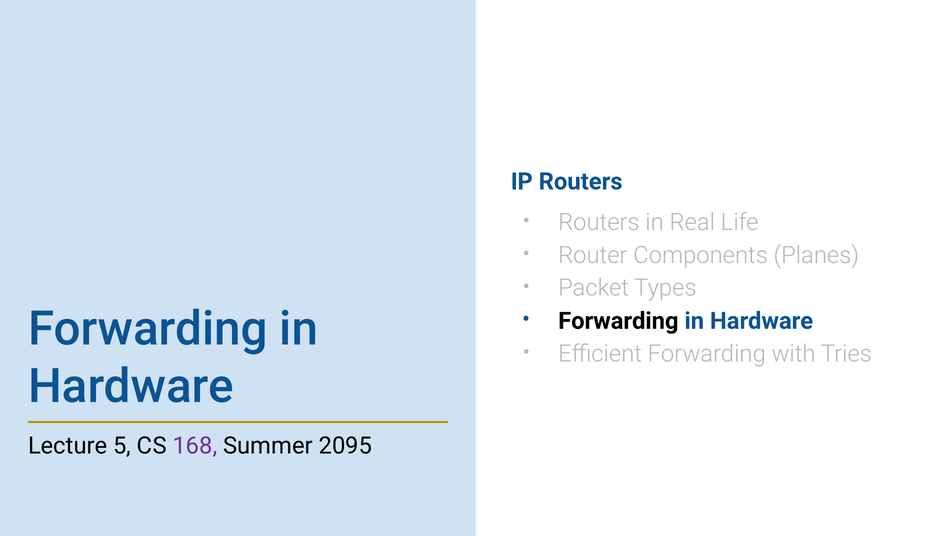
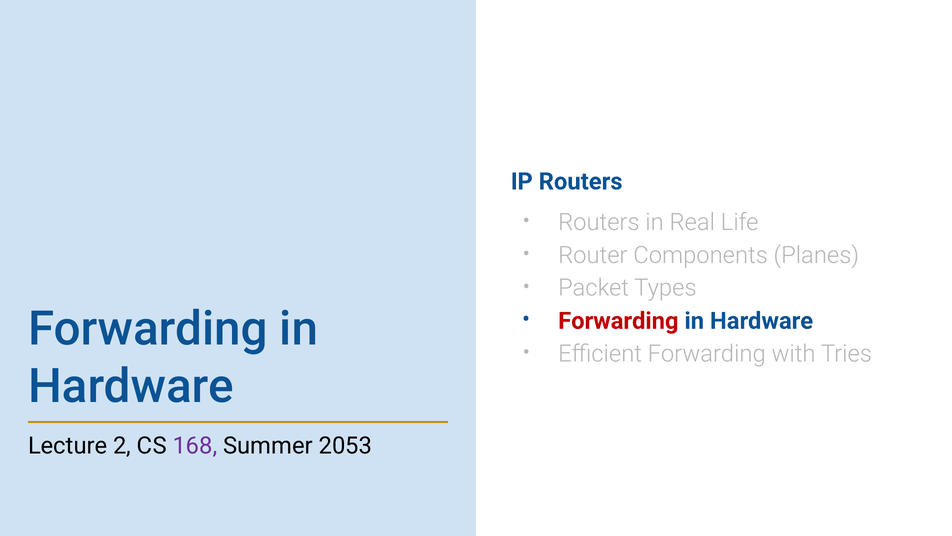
Forwarding colour: black -> red (618, 321)
5: 5 -> 2 (122, 446)
2095: 2095 -> 2053 (345, 446)
